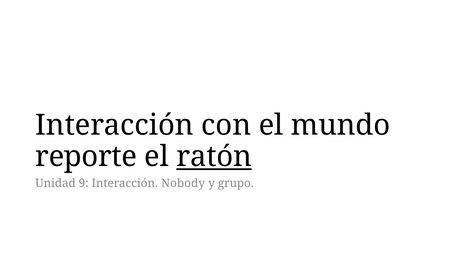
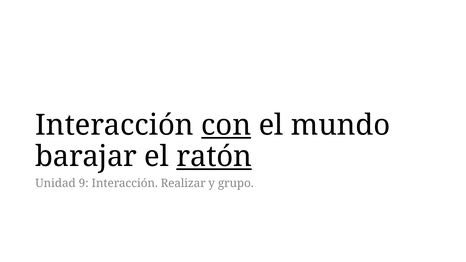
con underline: none -> present (226, 125)
reporte: reporte -> barajar (86, 157)
Nobody: Nobody -> Realizar (183, 183)
